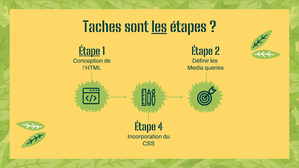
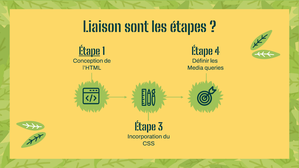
Taches: Taches -> Liaison (102, 27)
les underline: present -> none (159, 27)
2: 2 -> 4 (217, 51)
4: 4 -> 3 (160, 127)
